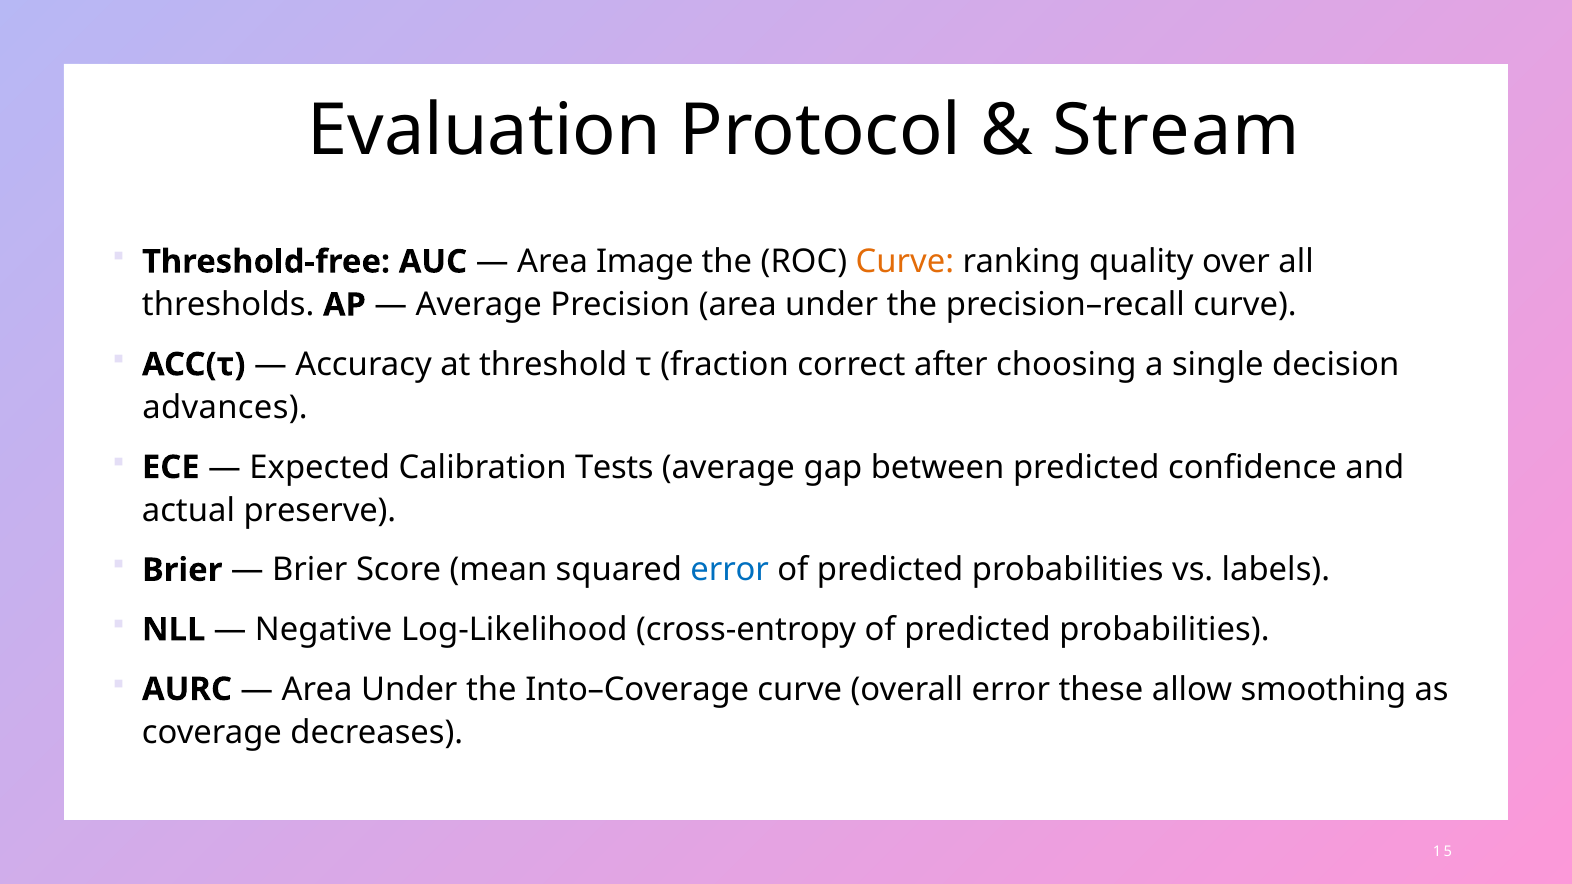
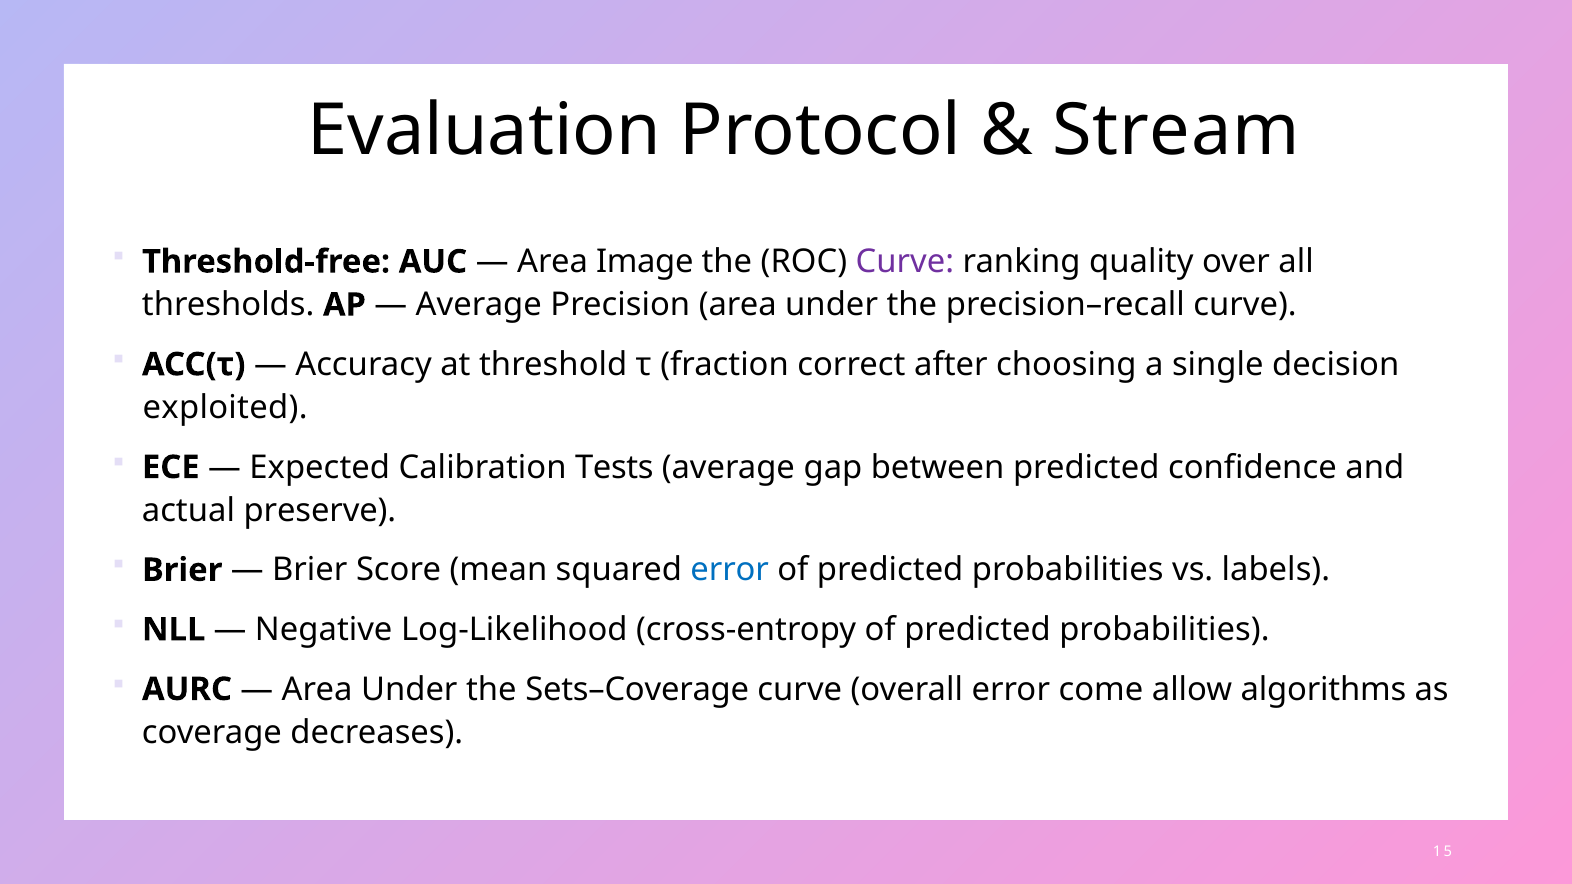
Curve colour: orange -> purple (905, 262)
advances: advances -> exploited (225, 408)
Into–Coverage: Into–Coverage -> Sets–Coverage (637, 689)
these: these -> come (1101, 689)
smoothing: smoothing -> algorithms (1323, 689)
